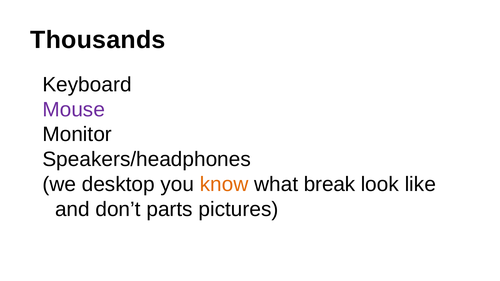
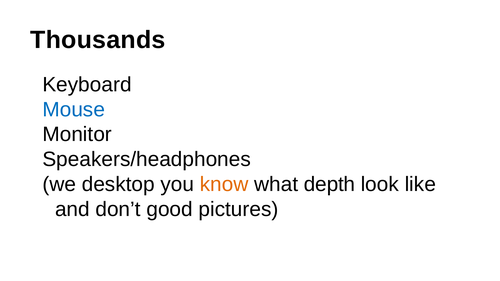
Mouse colour: purple -> blue (74, 110)
break: break -> depth (330, 185)
parts: parts -> good (170, 210)
